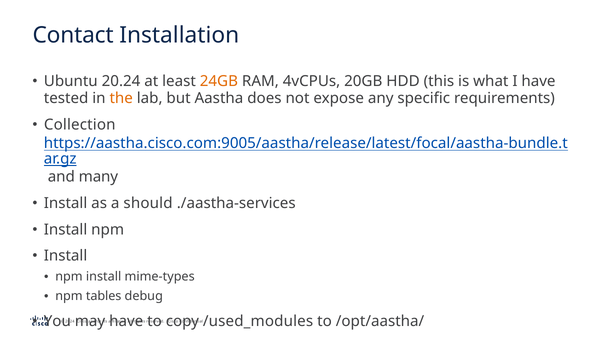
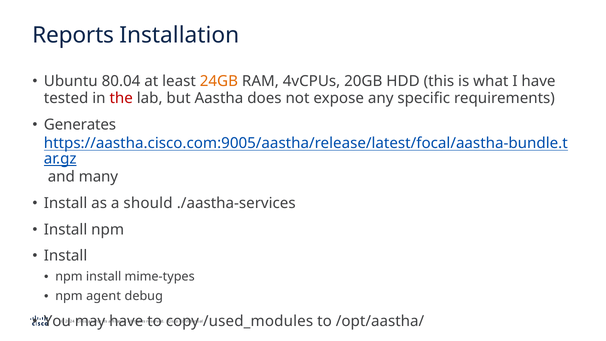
Contact: Contact -> Reports (73, 35)
20.24: 20.24 -> 80.04 (121, 81)
the colour: orange -> red (121, 98)
Collection: Collection -> Generates (80, 125)
tables: tables -> agent (104, 296)
